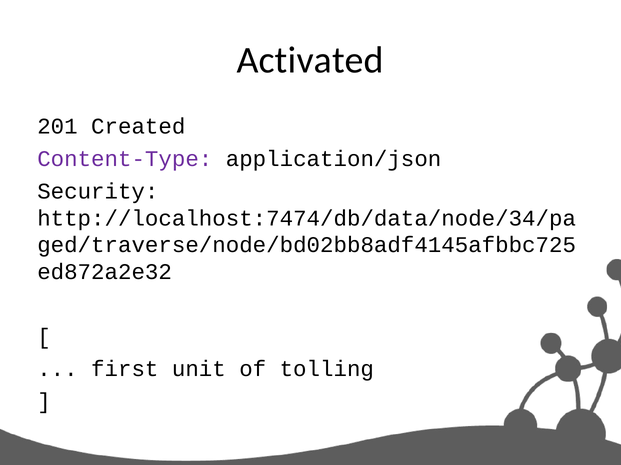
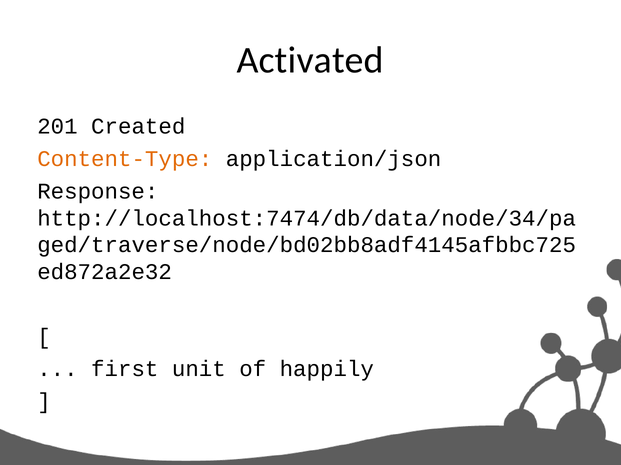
Content-Type colour: purple -> orange (125, 159)
Security: Security -> Response (98, 192)
tolling: tolling -> happily (327, 370)
